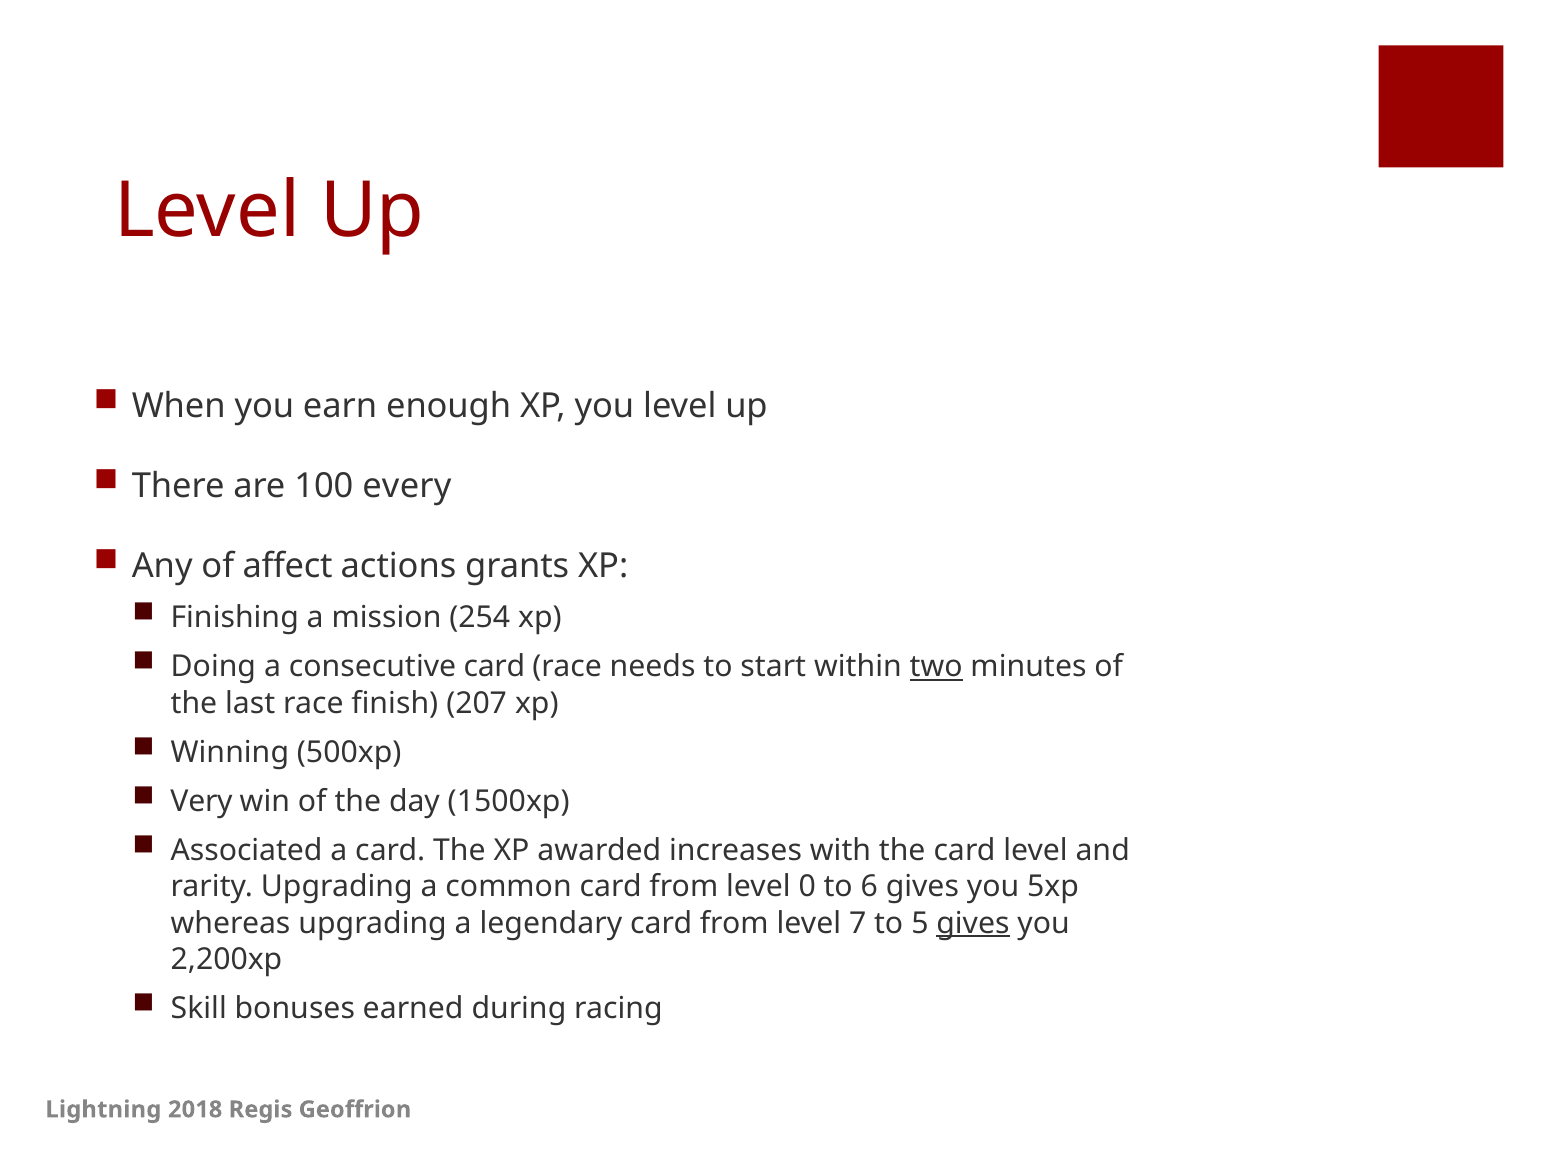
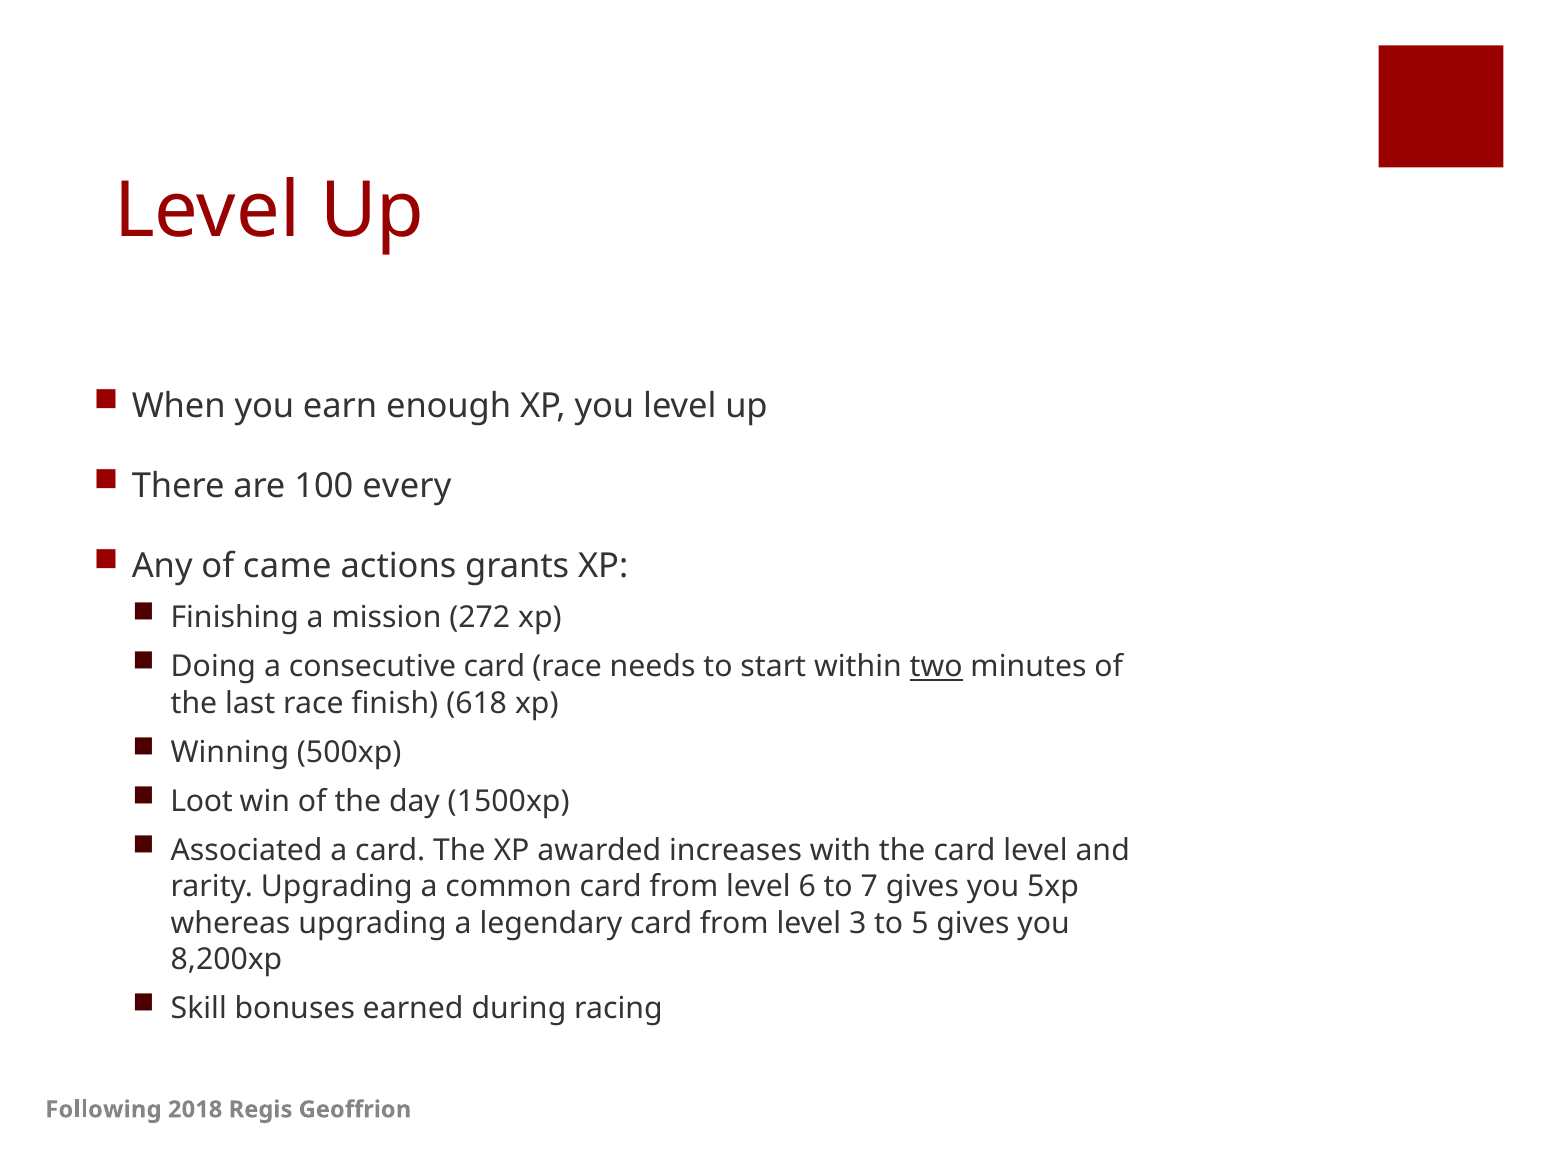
affect: affect -> came (287, 566)
254: 254 -> 272 (480, 618)
207: 207 -> 618 (477, 703)
Very: Very -> Loot (202, 801)
0: 0 -> 6 (807, 887)
6: 6 -> 7 (869, 887)
7: 7 -> 3 (858, 923)
gives underline: present -> none (973, 923)
2,200xp: 2,200xp -> 8,200xp (227, 959)
Lightning: Lightning -> Following (103, 1110)
